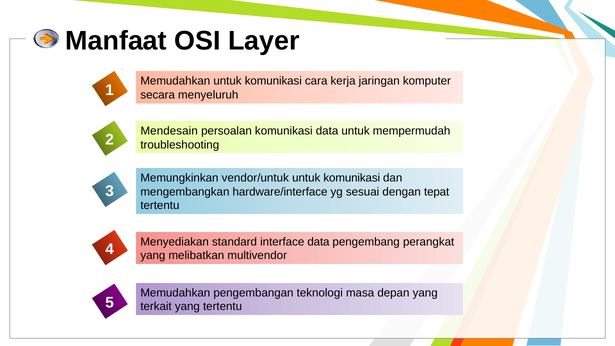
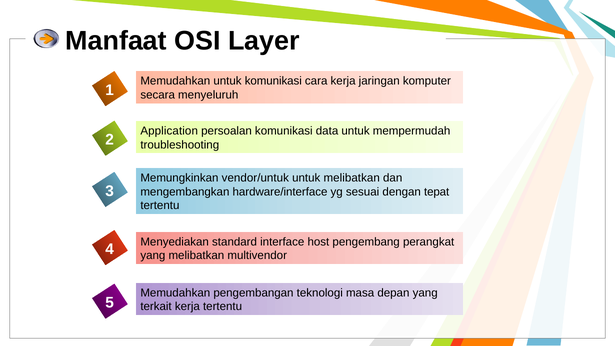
Mendesain: Mendesain -> Application (169, 131)
komunikasi: komunikasi -> melibatkan (352, 178)
interface data: data -> host (318, 242)
terkait yang: yang -> kerja (187, 307)
